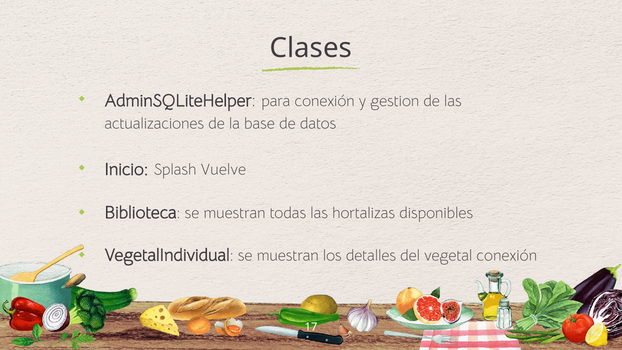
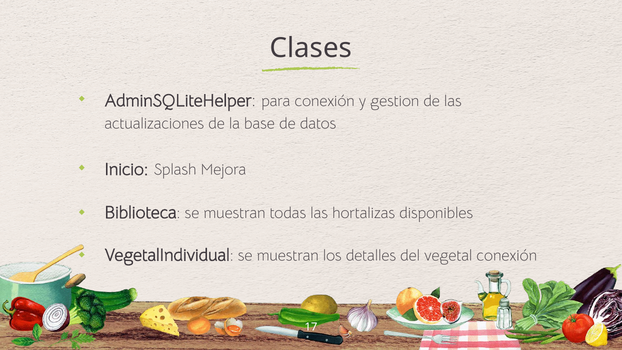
Vuelve: Vuelve -> Mejora (223, 170)
